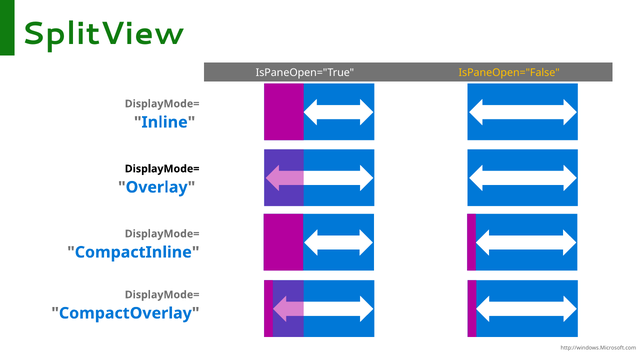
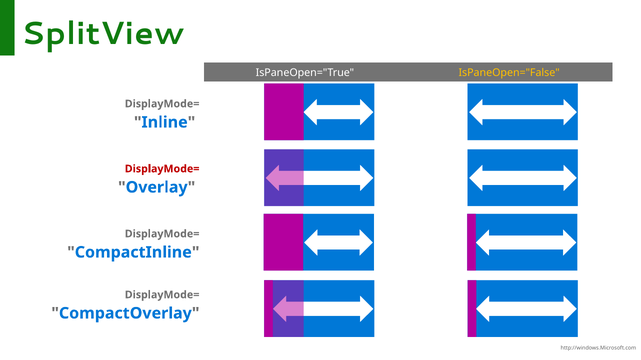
DisplayMode= colour: black -> red (162, 169)
